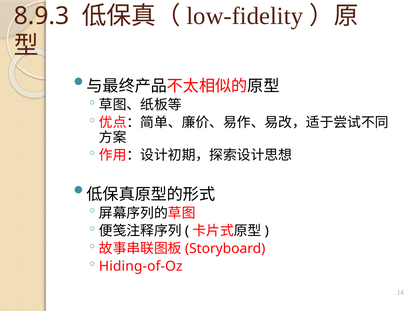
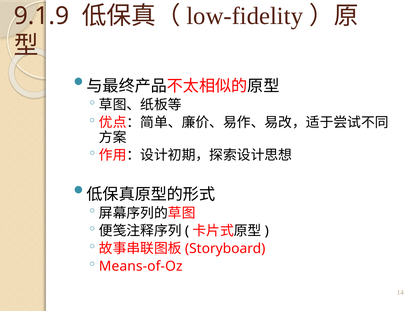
8.9.3: 8.9.3 -> 9.1.9 (42, 16)
Hiding-of-Oz: Hiding-of-Oz -> Means-of-Oz (141, 266)
